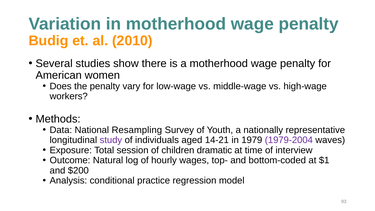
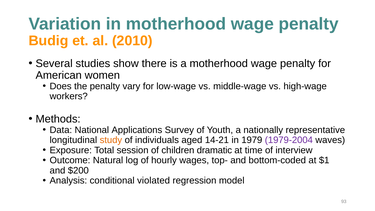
Resampling: Resampling -> Applications (137, 130)
study colour: purple -> orange (111, 140)
practice: practice -> violated (154, 181)
